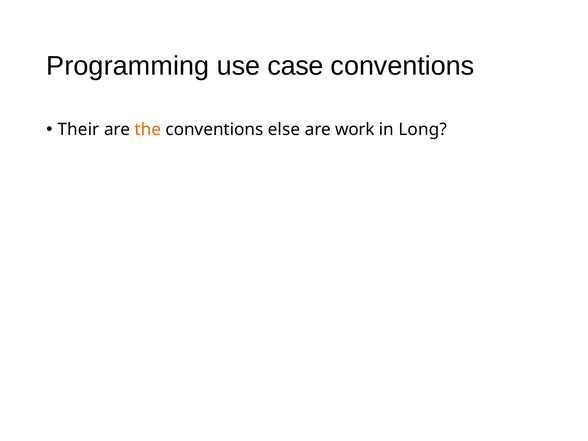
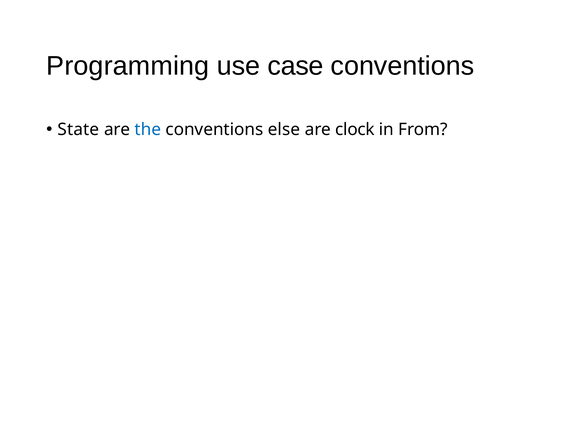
Their: Their -> State (78, 129)
the colour: orange -> blue (148, 129)
work: work -> clock (355, 129)
Long: Long -> From (423, 129)
